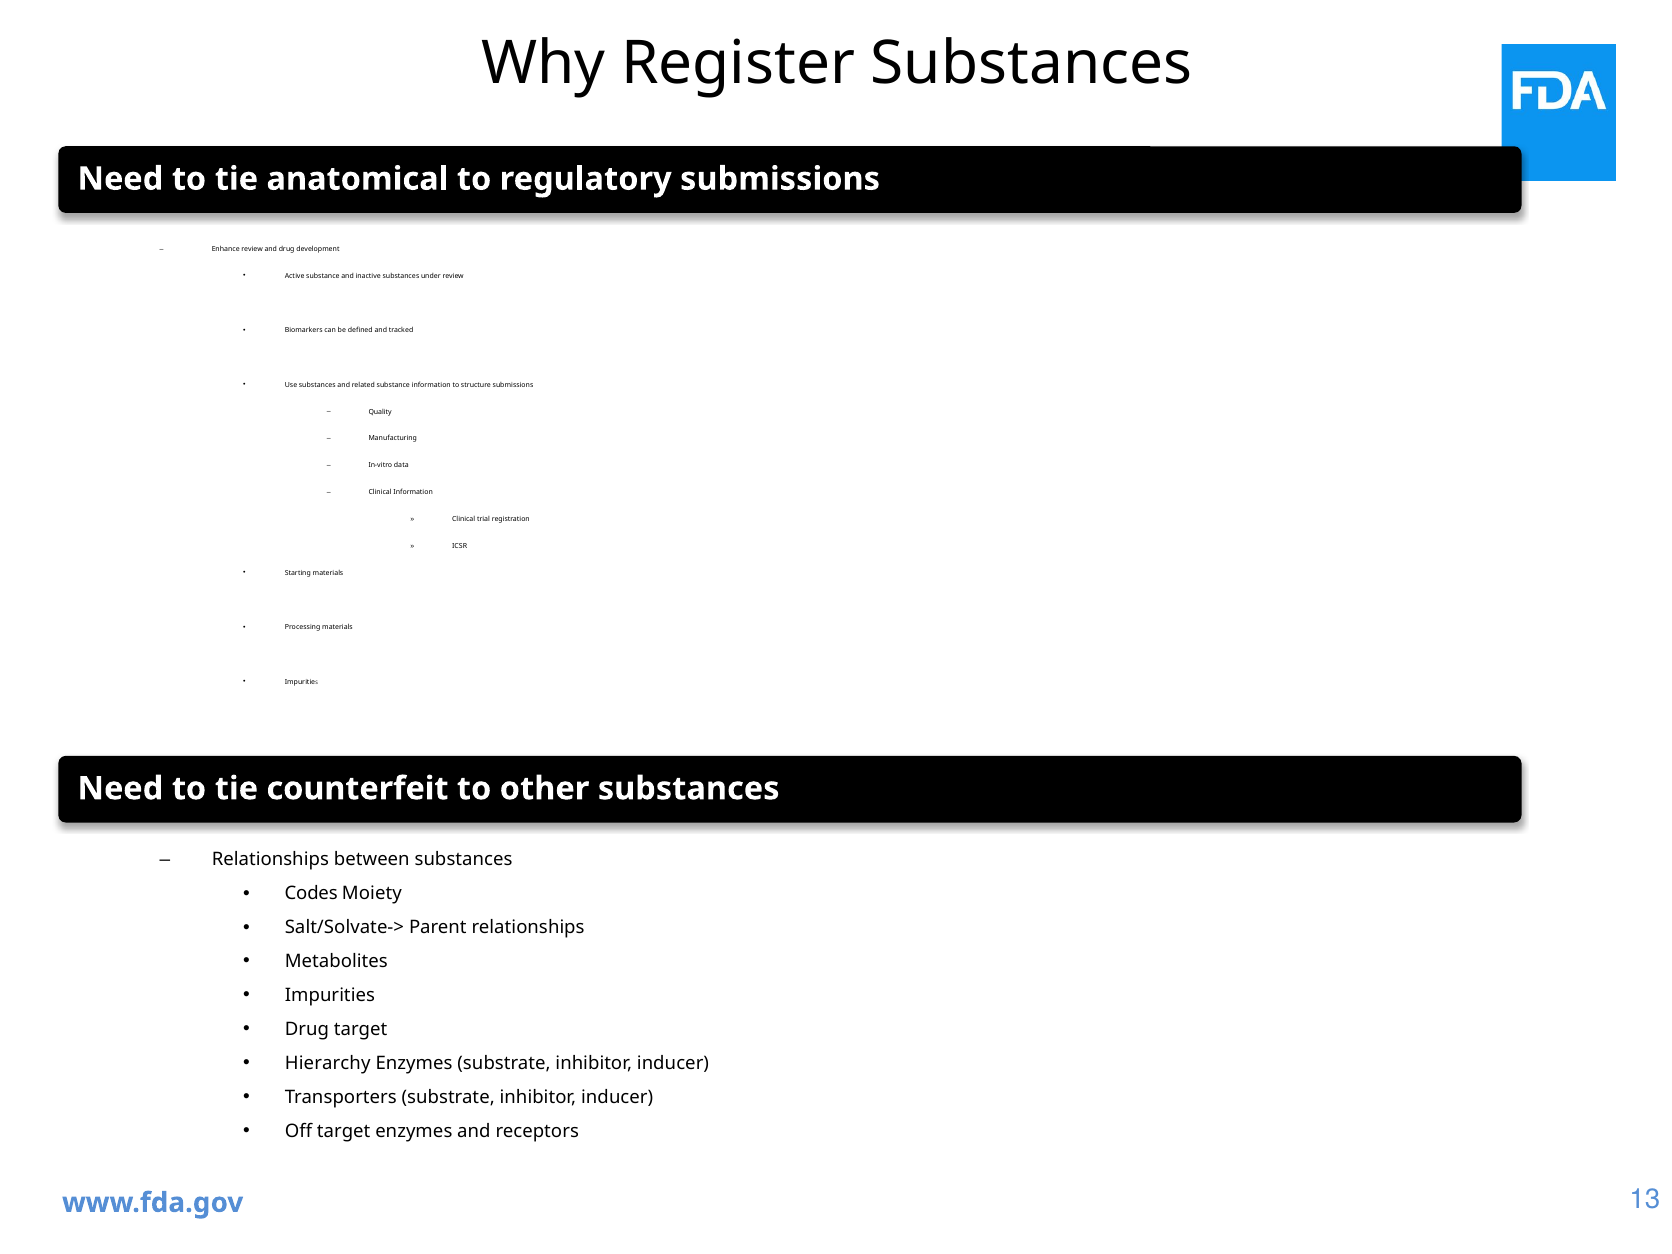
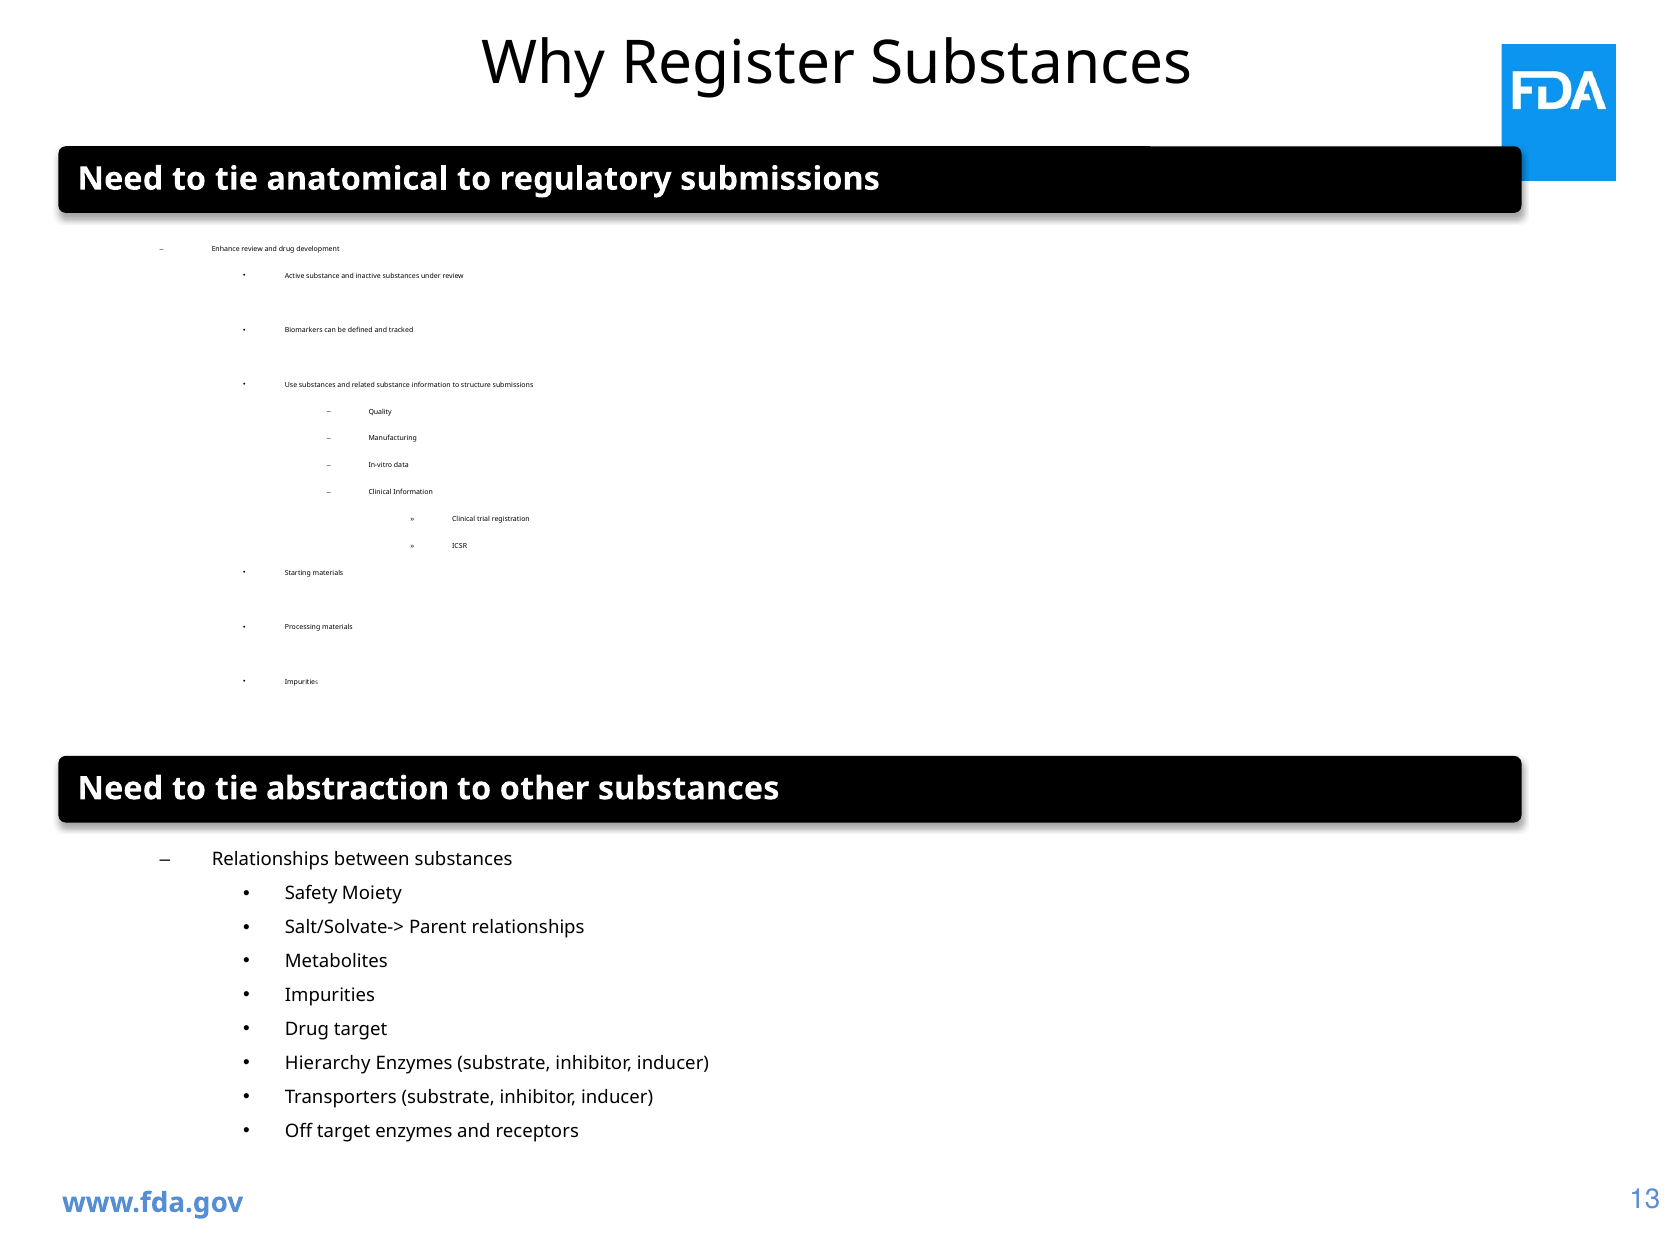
counterfeit: counterfeit -> abstraction (358, 789)
Codes: Codes -> Safety (311, 893)
